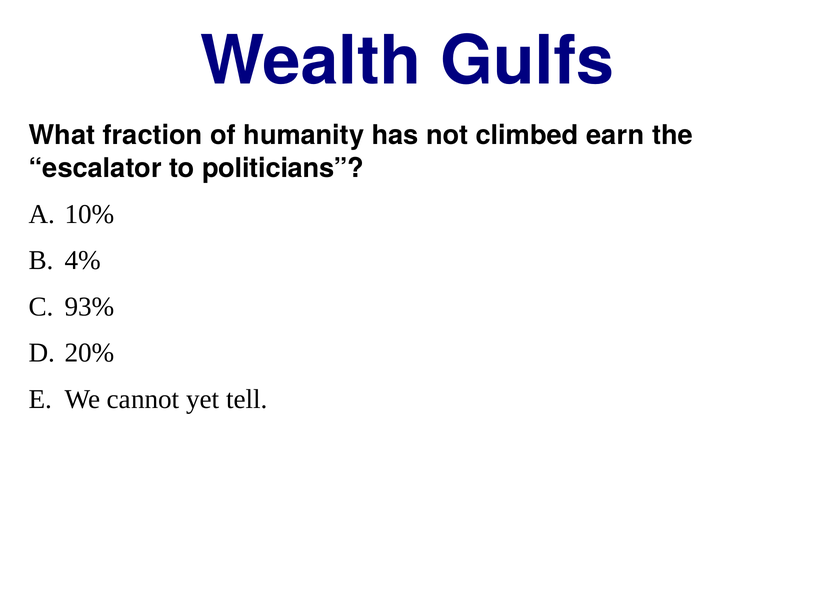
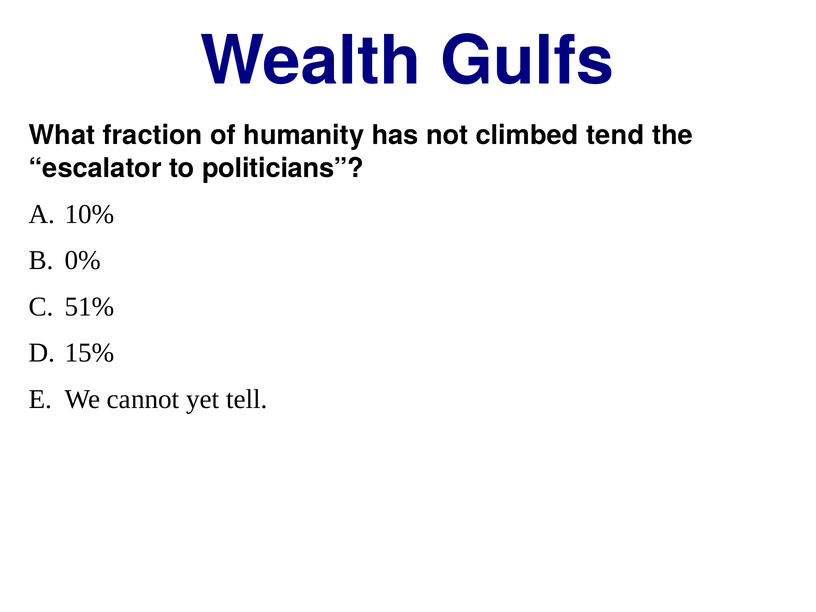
earn: earn -> tend (615, 135)
4%: 4% -> 0% (83, 260)
93%: 93% -> 51% (90, 307)
20%: 20% -> 15% (90, 353)
